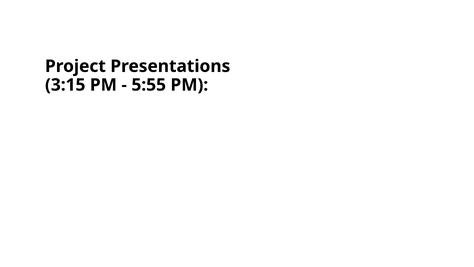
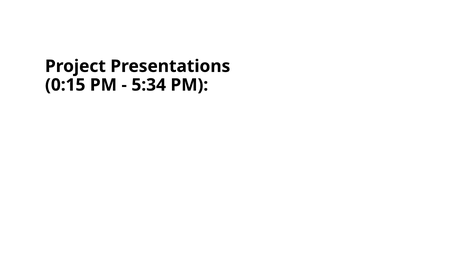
3:15: 3:15 -> 0:15 (65, 85)
5:55: 5:55 -> 5:34 (149, 85)
